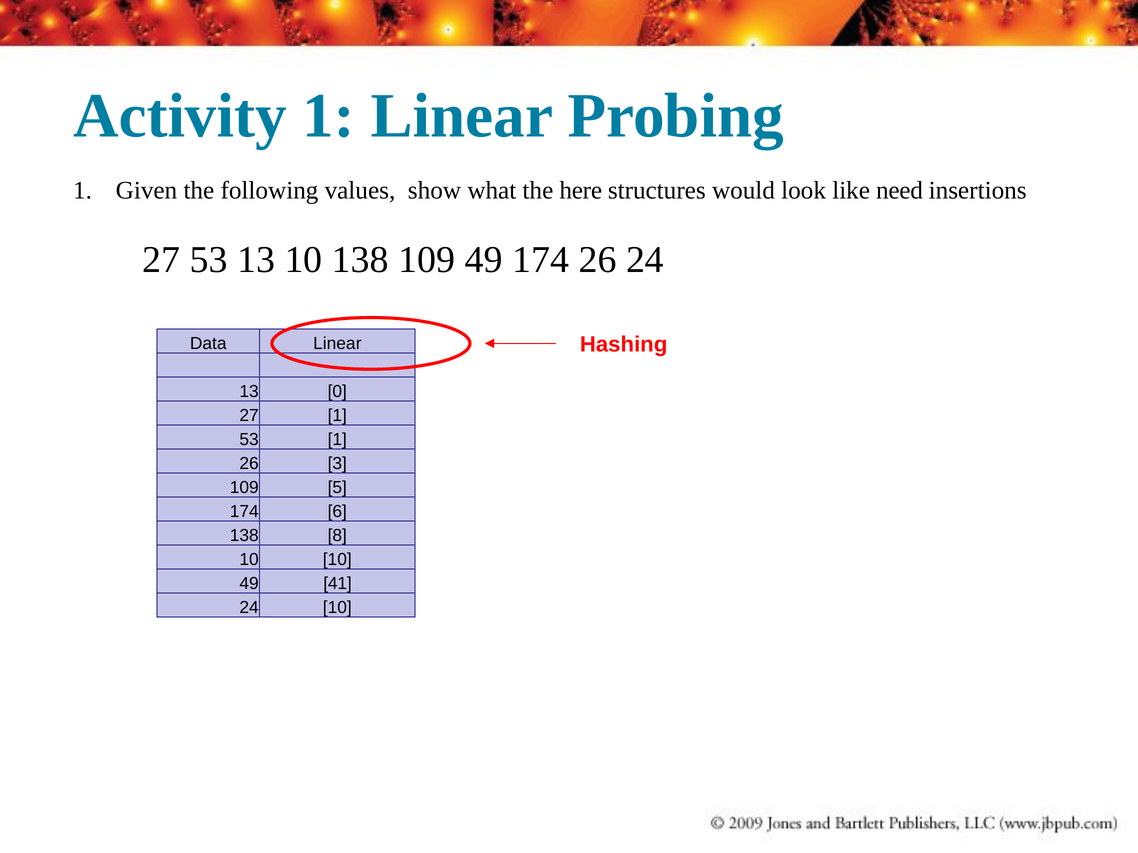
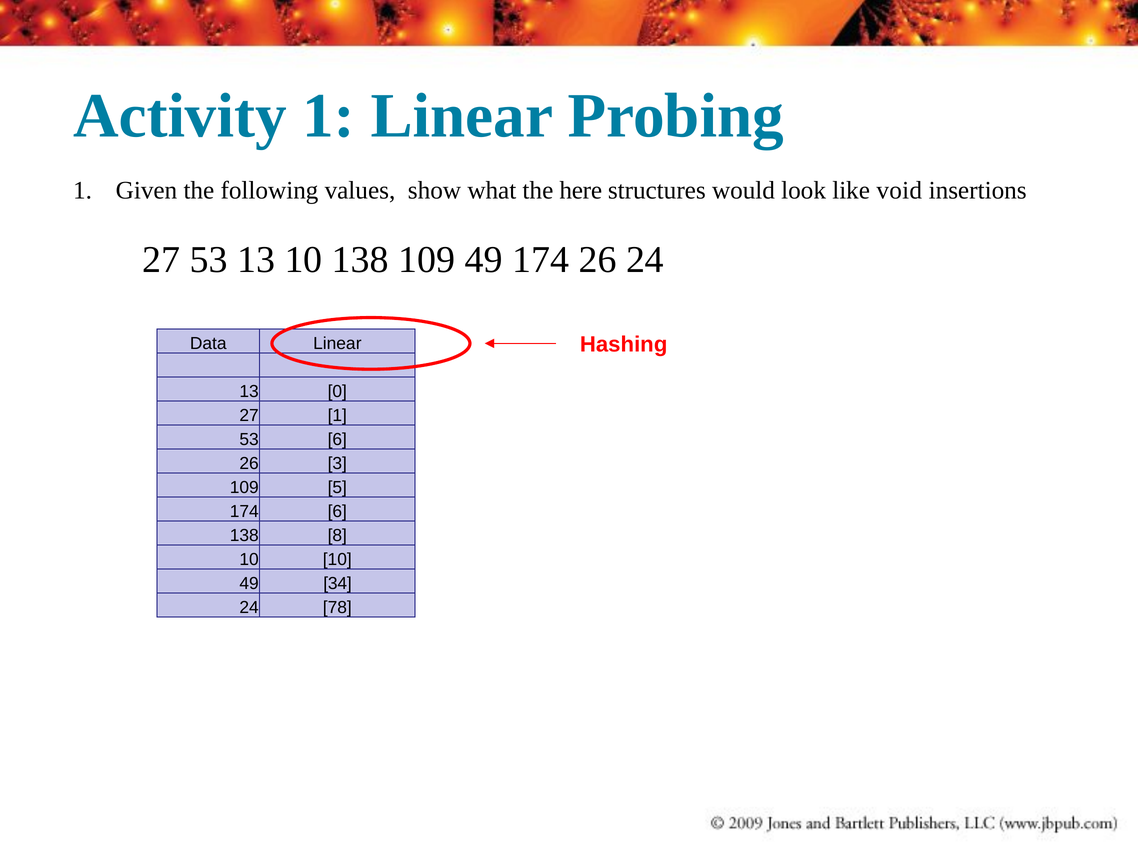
need: need -> void (899, 191)
53 1: 1 -> 6 (337, 440)
41: 41 -> 34 (337, 584)
24 10: 10 -> 78 (337, 608)
